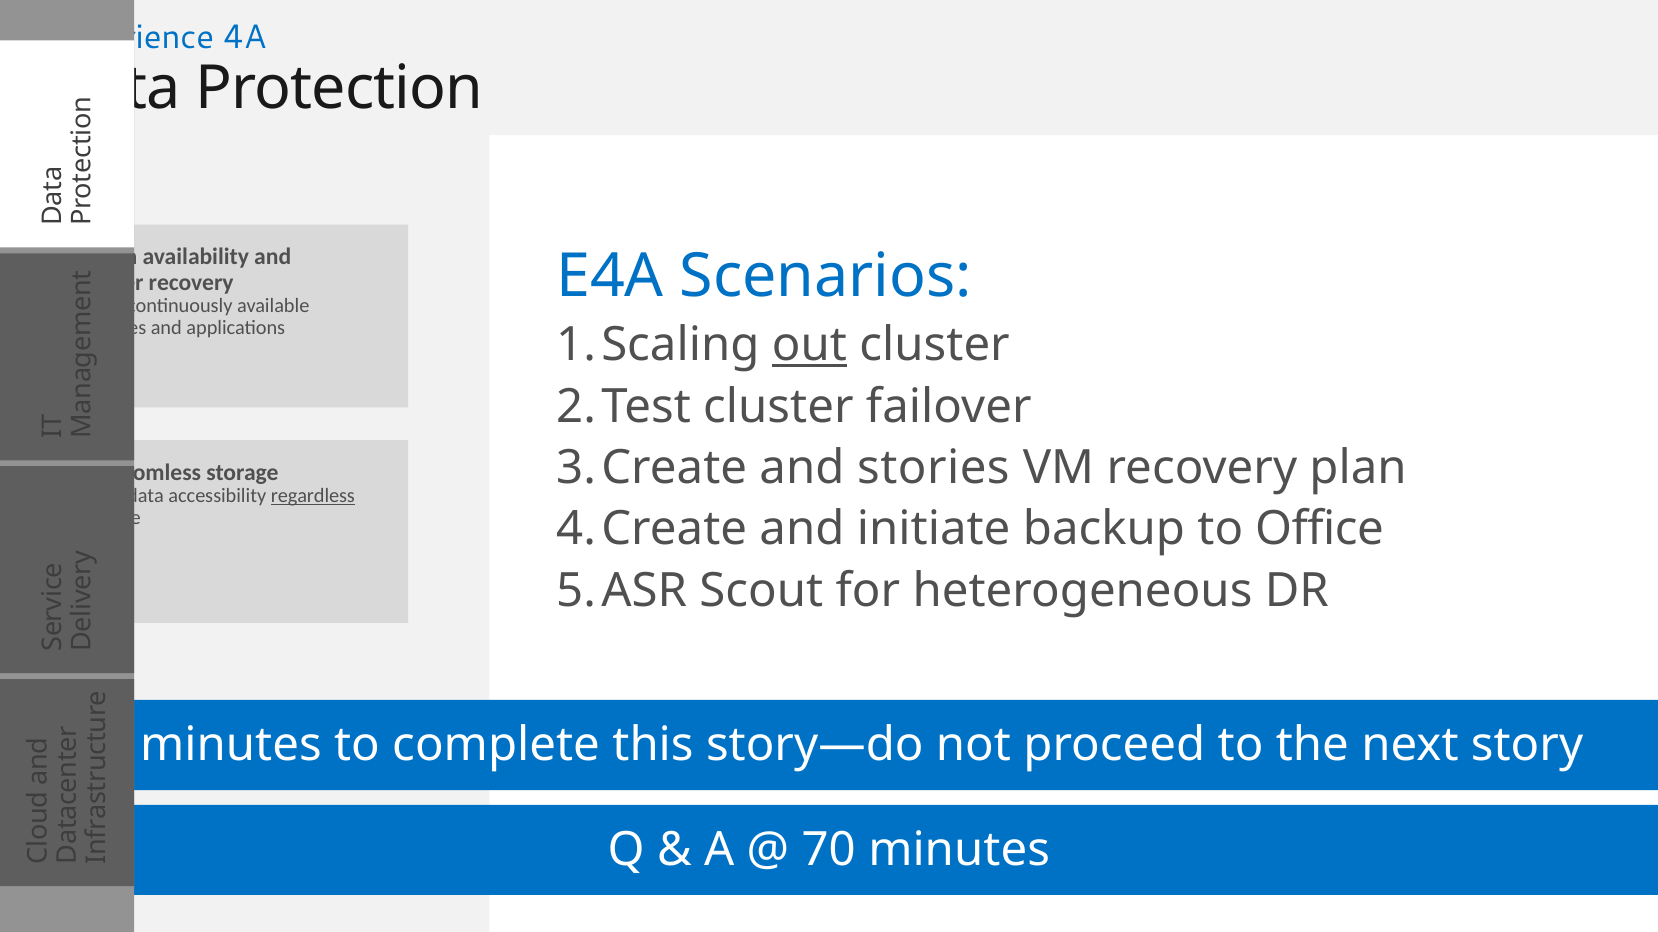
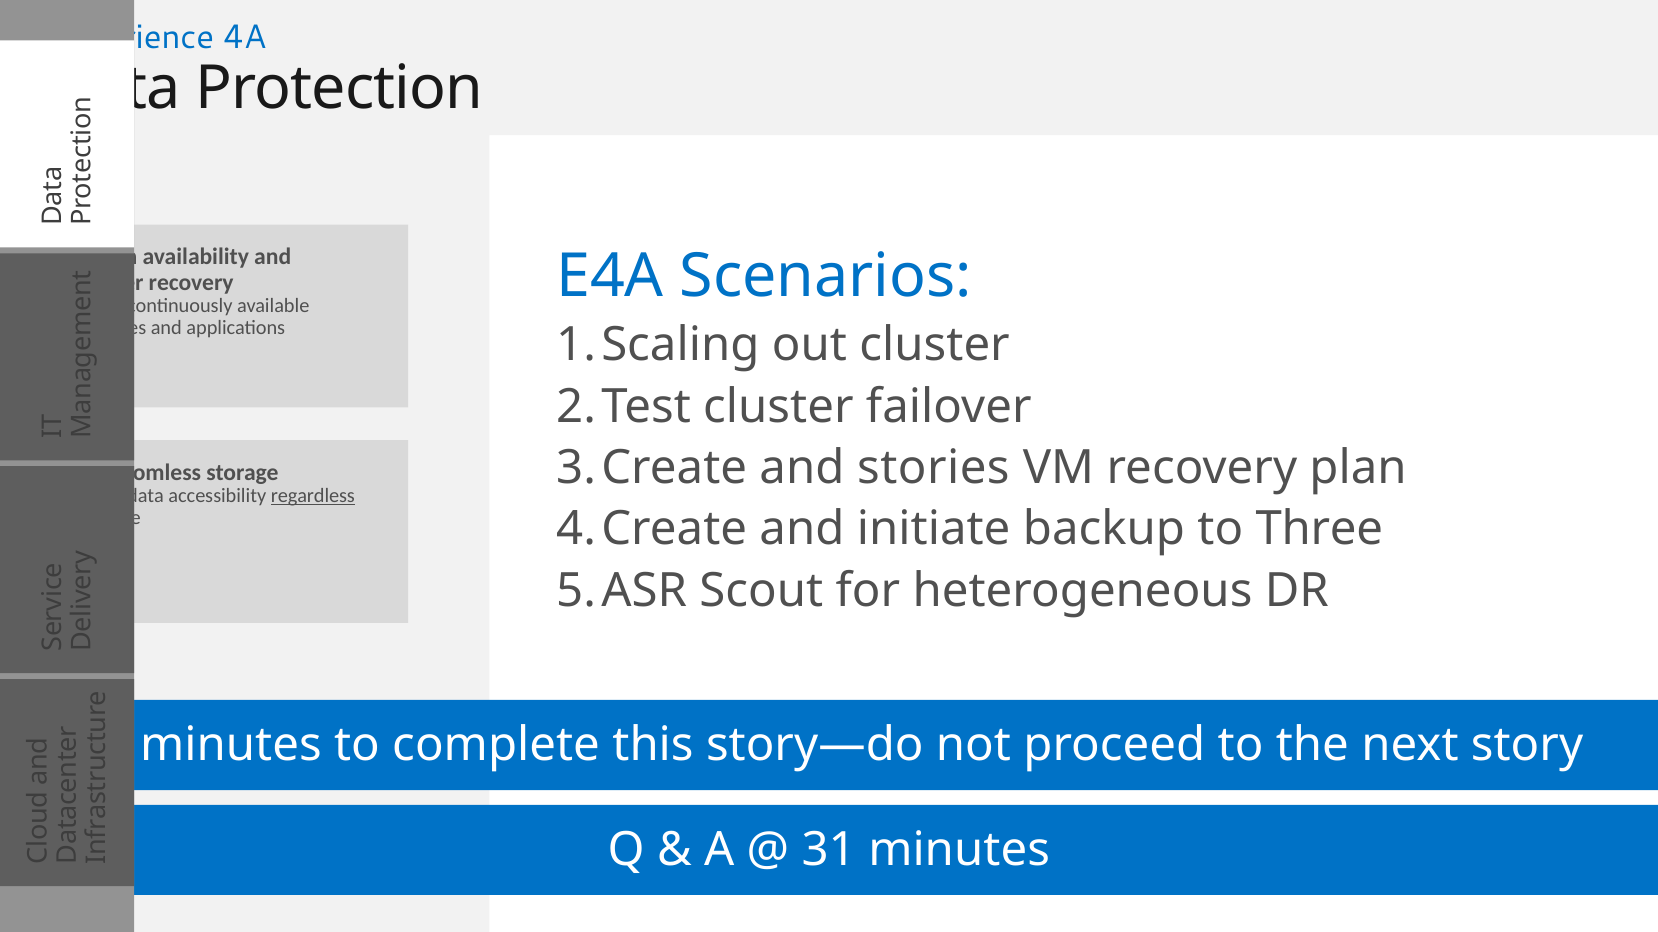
out underline: present -> none (810, 346)
Office: Office -> Three (1319, 530)
70: 70 -> 31 (829, 850)
